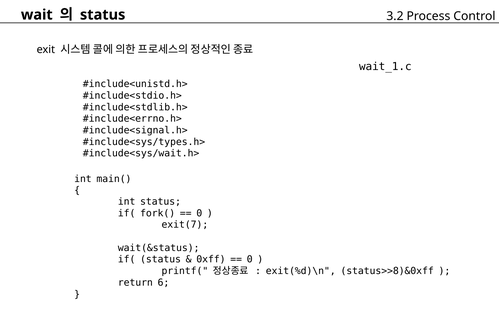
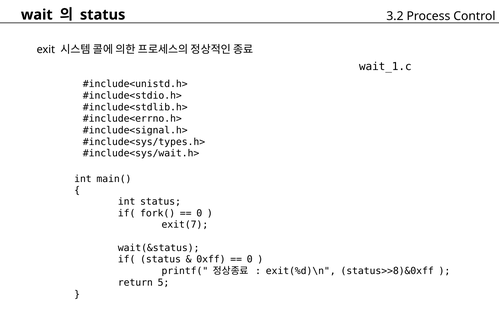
6: 6 -> 5 (163, 282)
